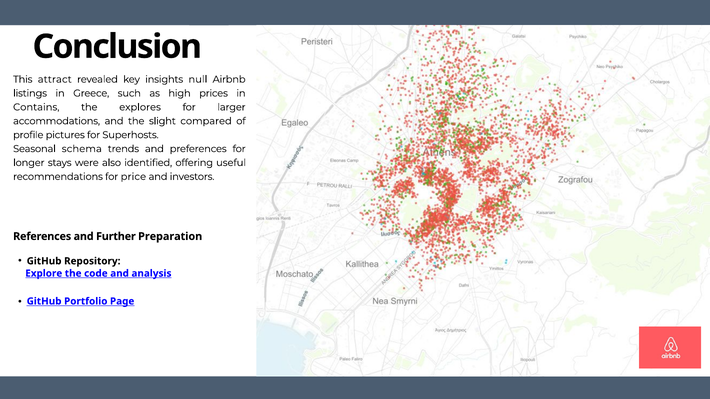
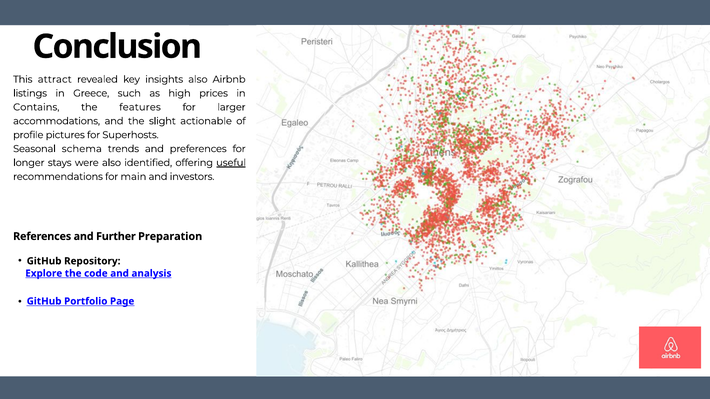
insights null: null -> also (198, 79)
explores: explores -> features (140, 107)
compared: compared -> actionable (206, 121)
useful underline: none -> present (231, 163)
price: price -> main (133, 177)
